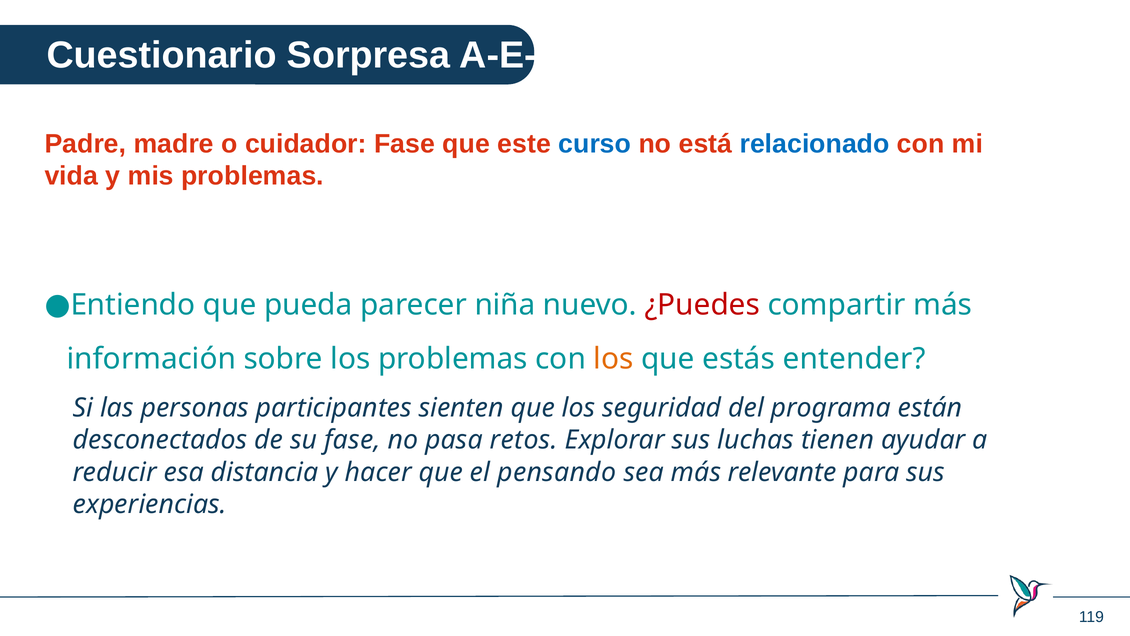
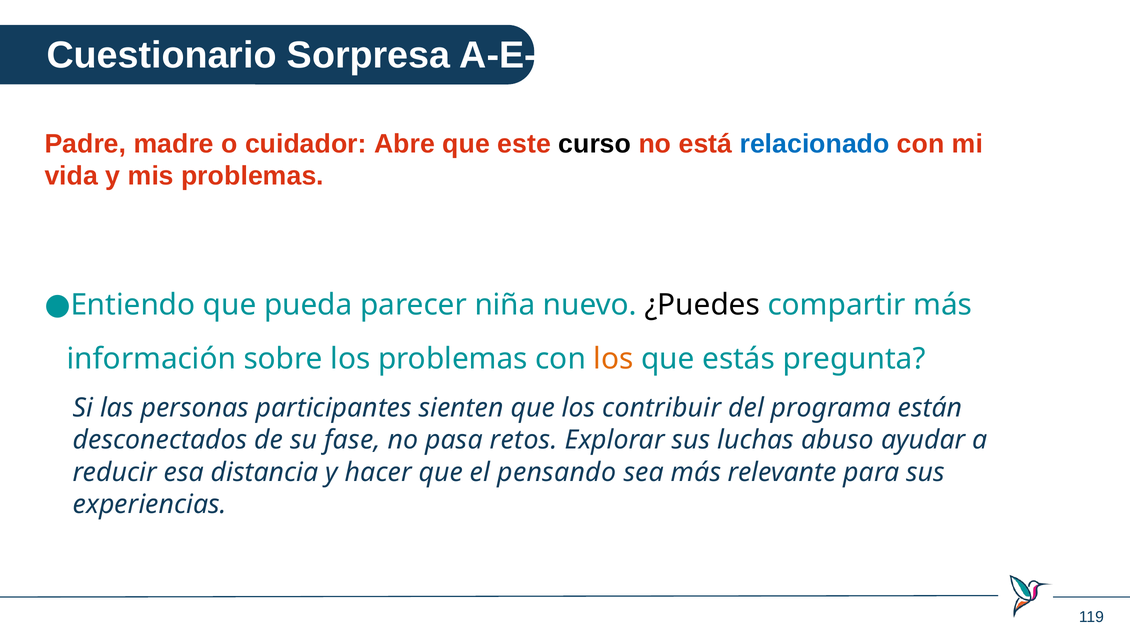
cuidador Fase: Fase -> Abre (405, 144)
curso colour: blue -> black (595, 144)
¿Puedes colour: red -> black (702, 305)
entender: entender -> pregunta (854, 358)
seguridad: seguridad -> contribuir (662, 408)
tienen: tienen -> abuso (837, 440)
